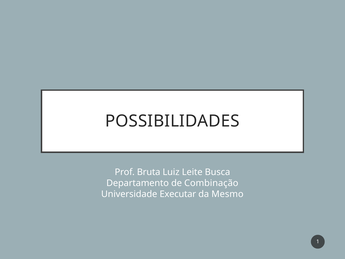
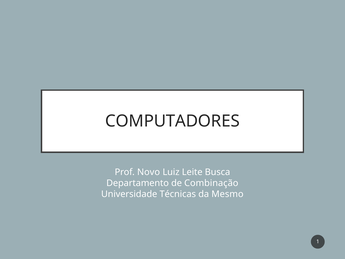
POSSIBILIDADES: POSSIBILIDADES -> COMPUTADORES (172, 121)
Bruta: Bruta -> Novo (149, 172)
Executar: Executar -> Técnicas (178, 194)
